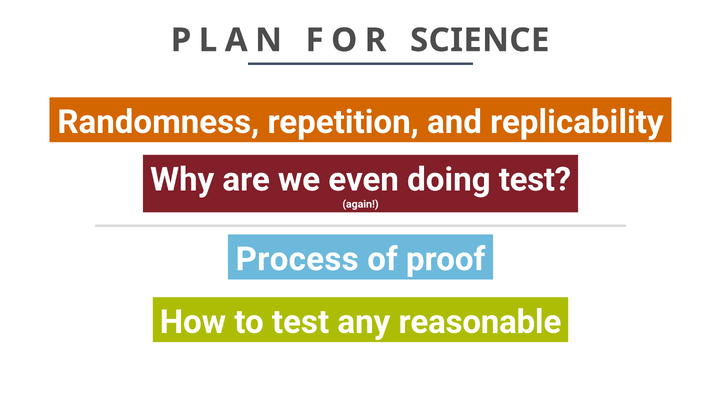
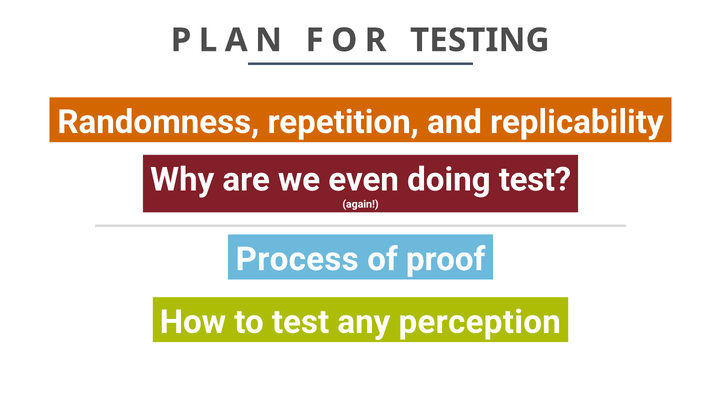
SCIENCE: SCIENCE -> TESTING (480, 40)
reasonable: reasonable -> perception (480, 322)
